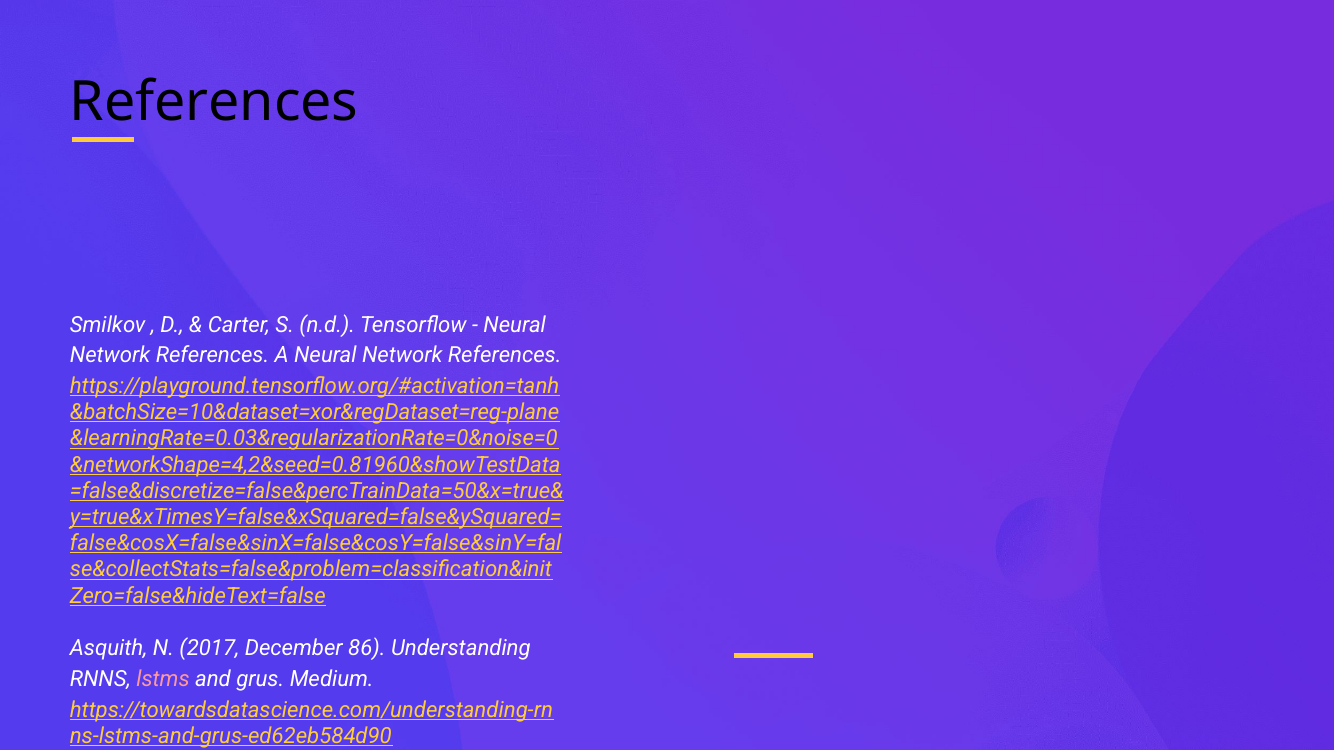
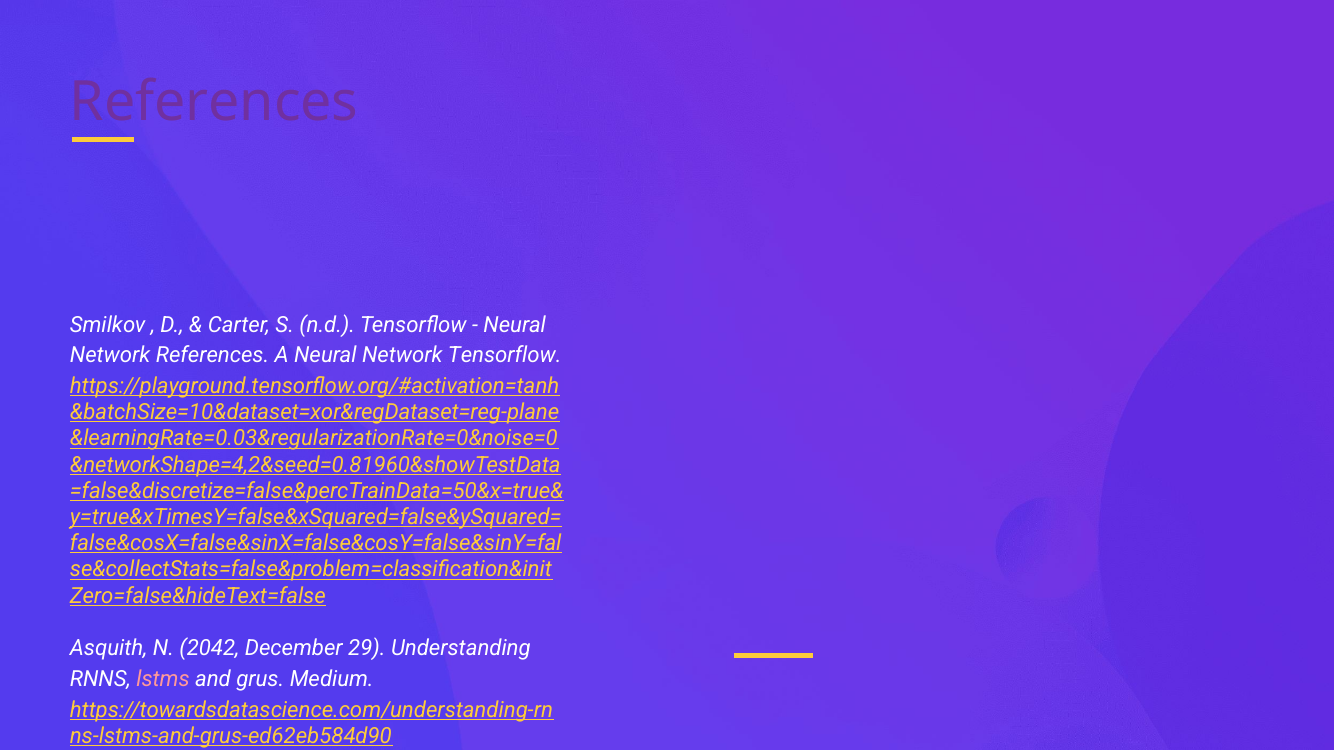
References colour: black -> purple (214, 102)
A Neural Network References: References -> Tensorflow (505, 356)
2017: 2017 -> 2042 (209, 649)
86: 86 -> 29 (367, 649)
